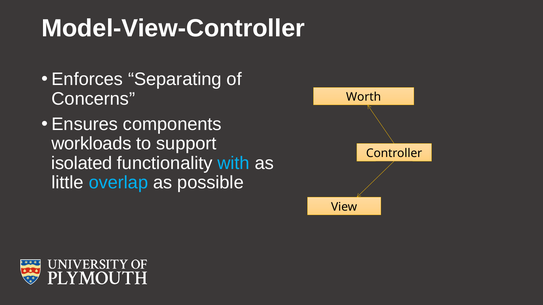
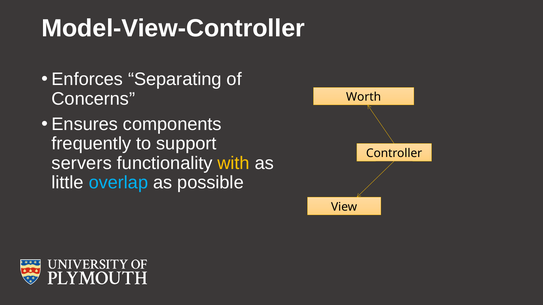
workloads: workloads -> frequently (91, 144)
isolated: isolated -> servers (82, 163)
with colour: light blue -> yellow (234, 163)
